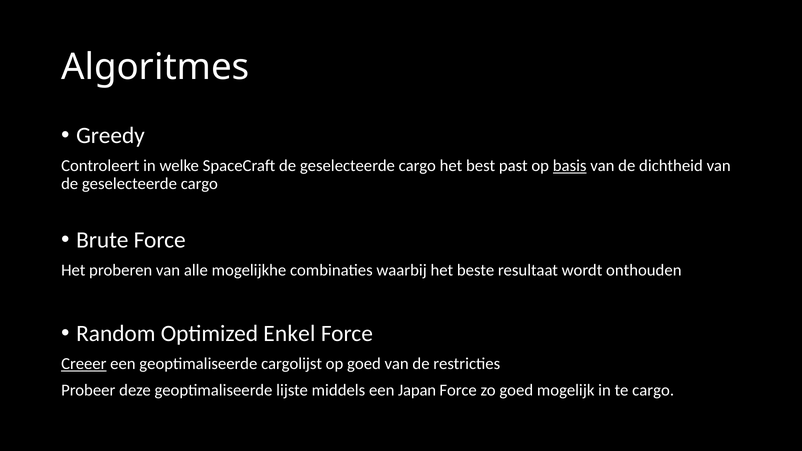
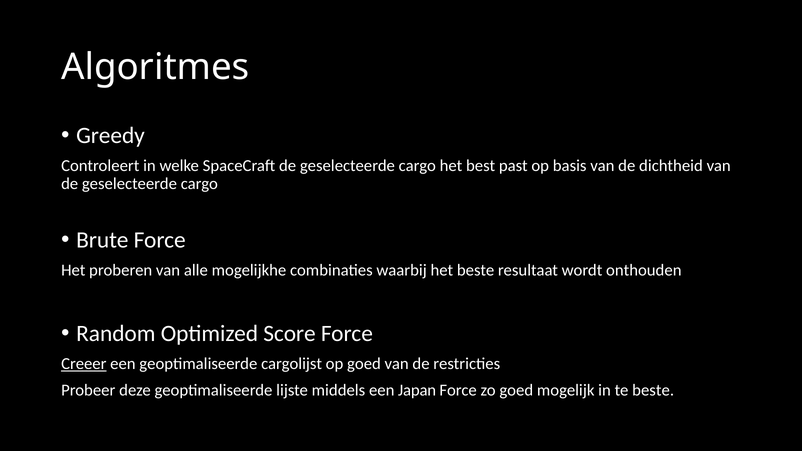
basis underline: present -> none (570, 166)
Enkel: Enkel -> Score (289, 334)
te cargo: cargo -> beste (653, 390)
